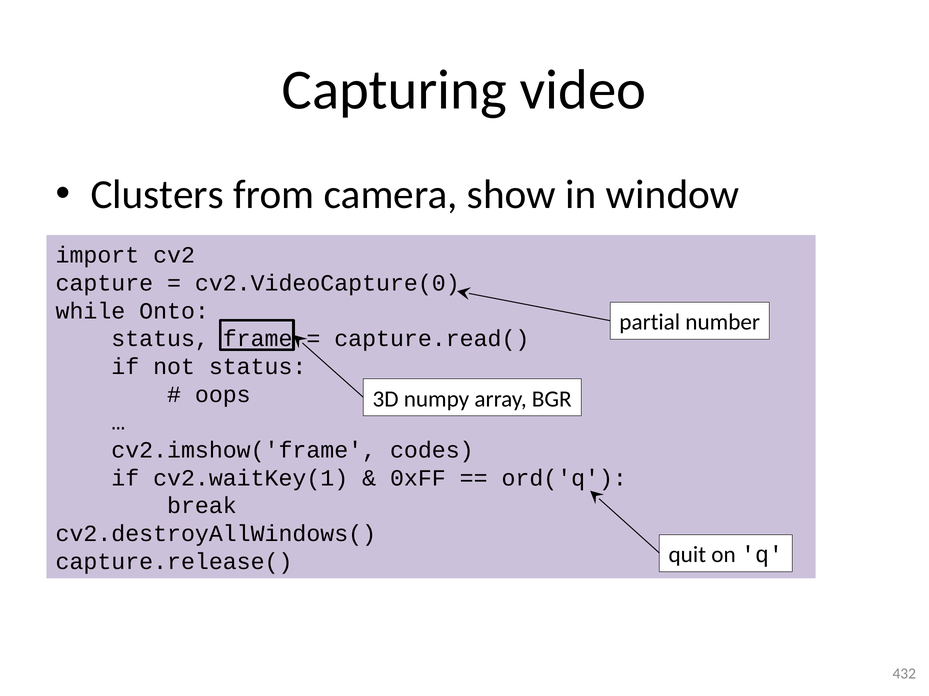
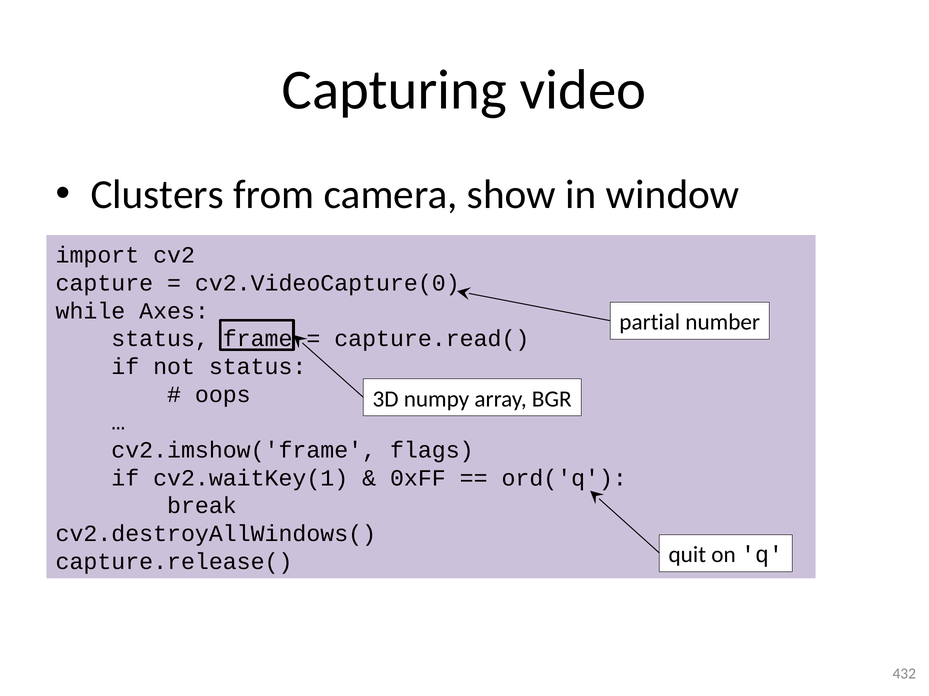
Onto: Onto -> Axes (174, 311)
codes: codes -> flags (432, 451)
